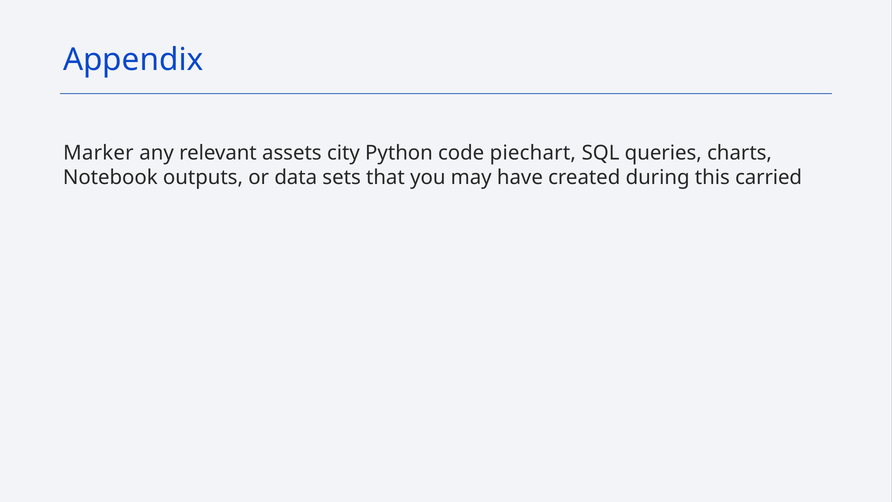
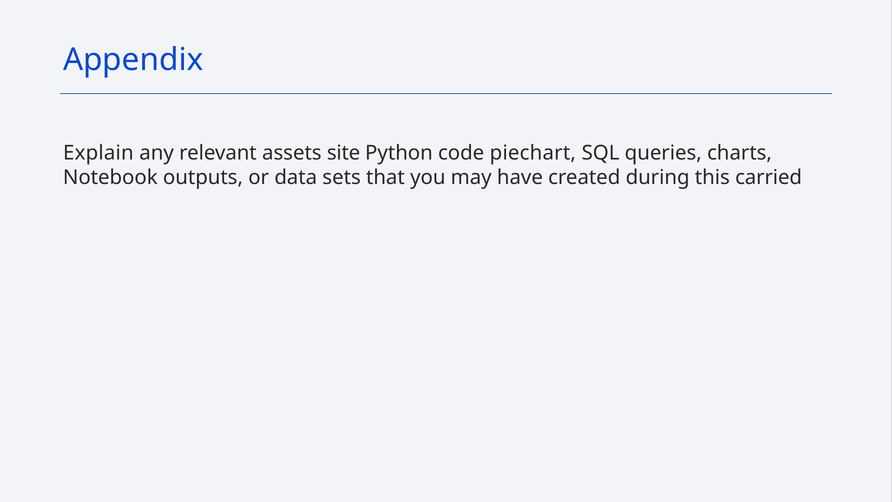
Marker: Marker -> Explain (98, 153)
city: city -> site (344, 153)
